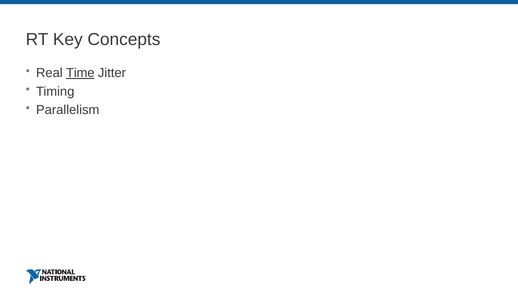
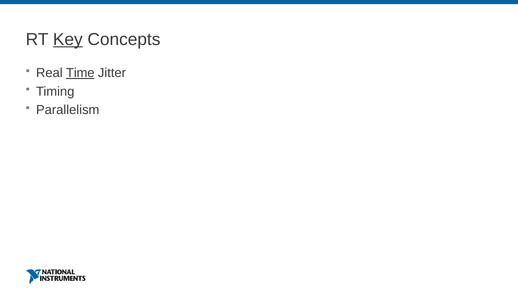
Key underline: none -> present (68, 39)
